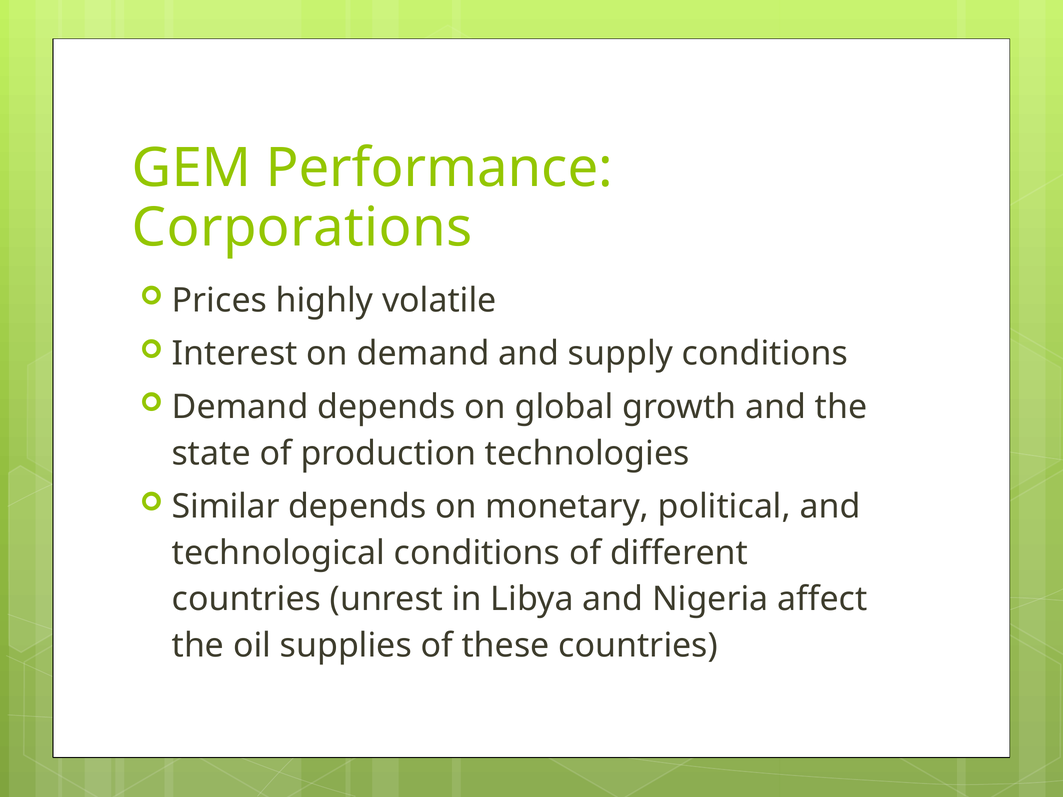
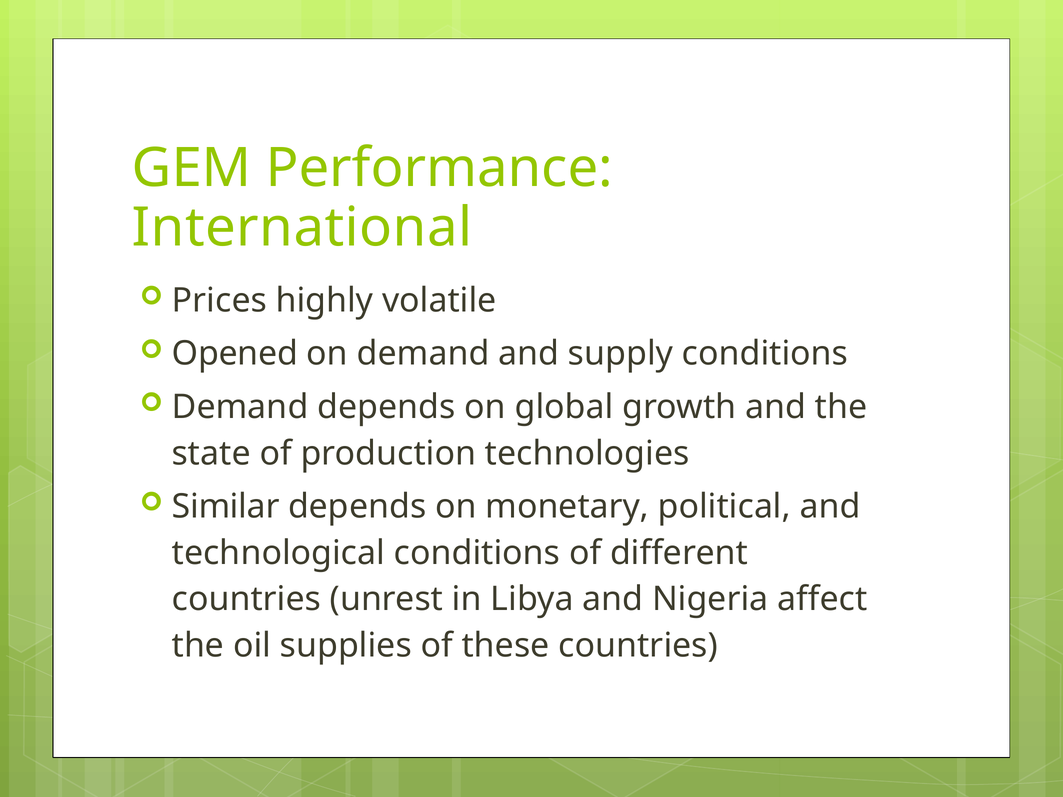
Corporations: Corporations -> International (302, 228)
Interest: Interest -> Opened (235, 354)
